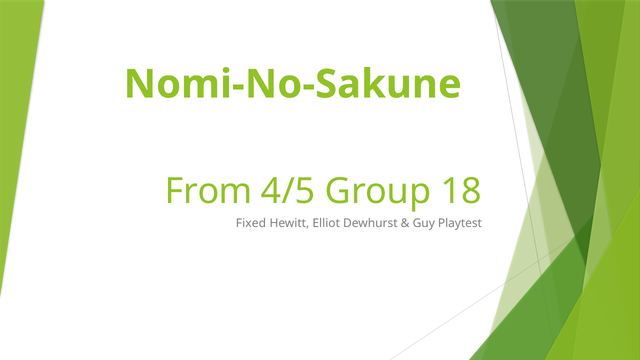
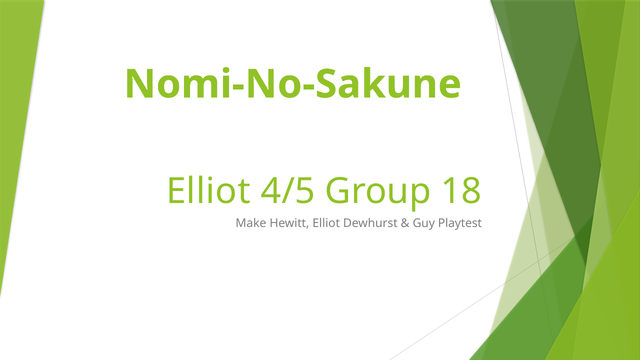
From: From -> Elliot (208, 191)
Fixed: Fixed -> Make (251, 223)
